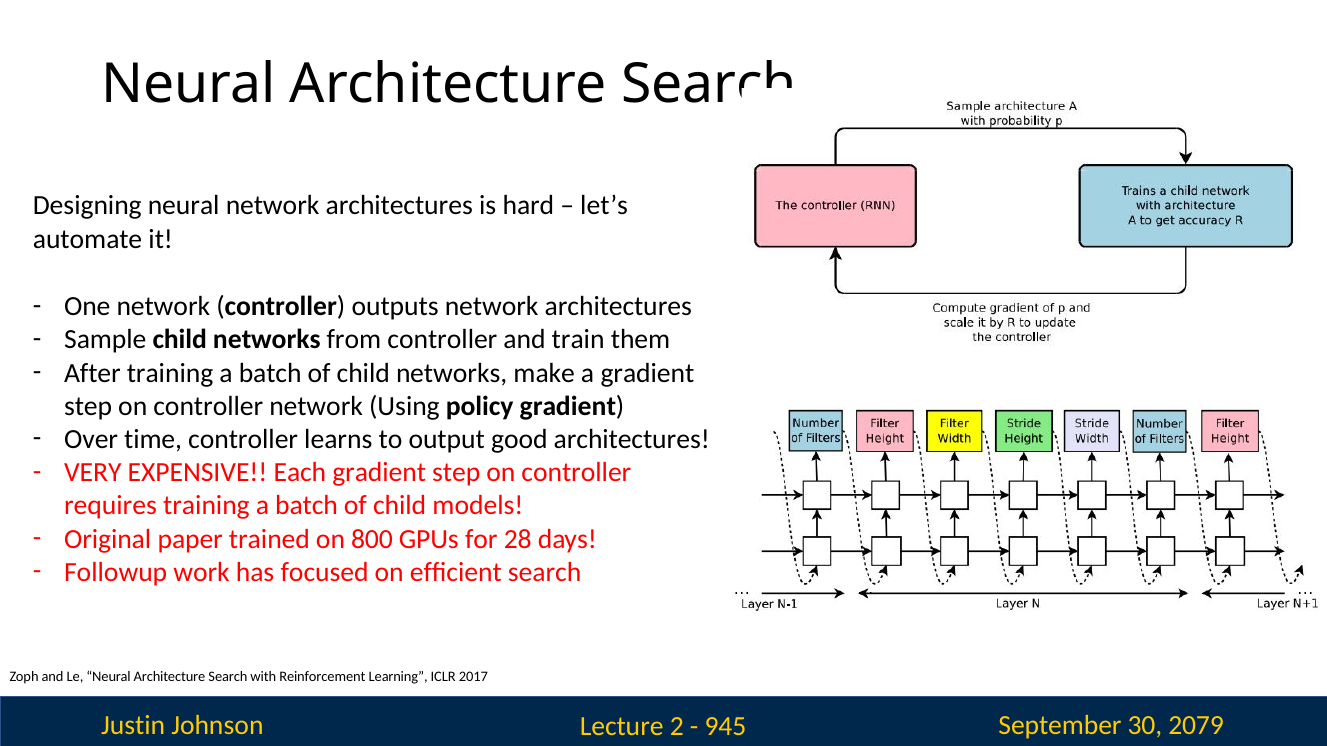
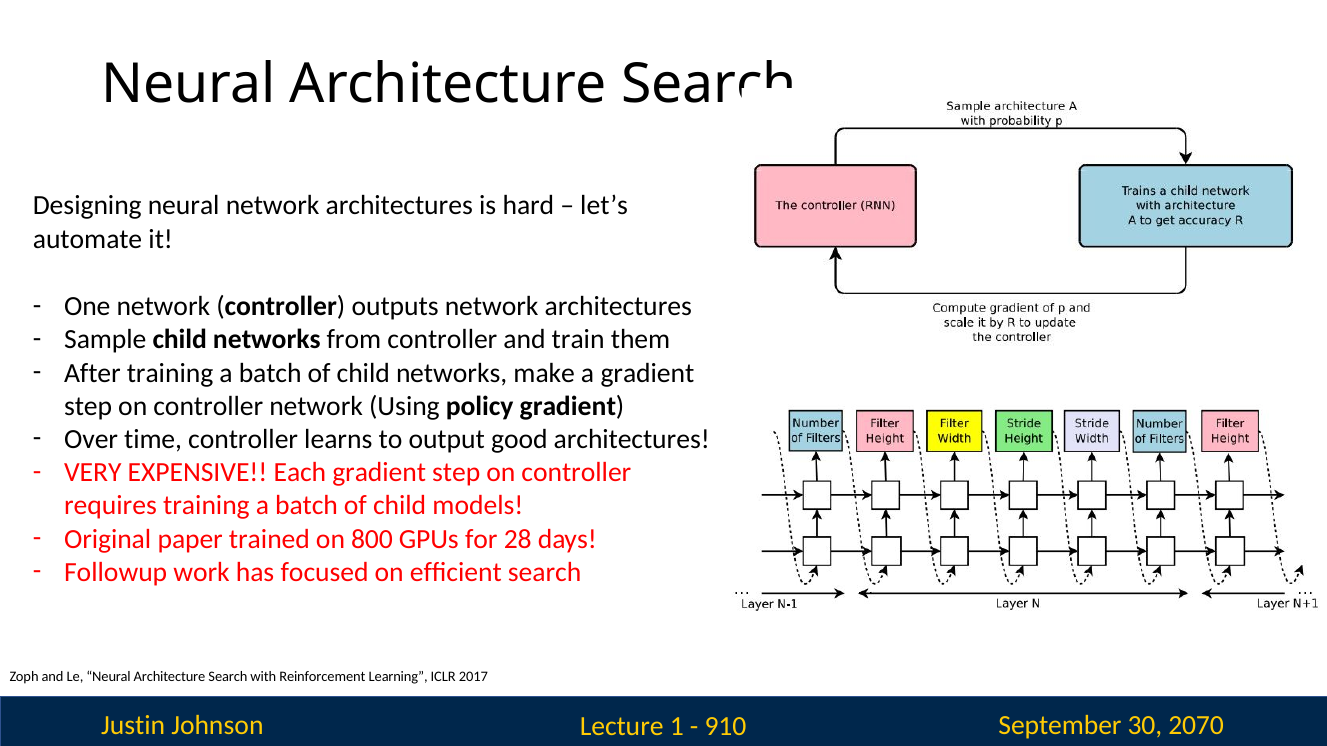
2: 2 -> 1 (677, 727)
945: 945 -> 910 (725, 727)
2079: 2079 -> 2070 (1196, 726)
